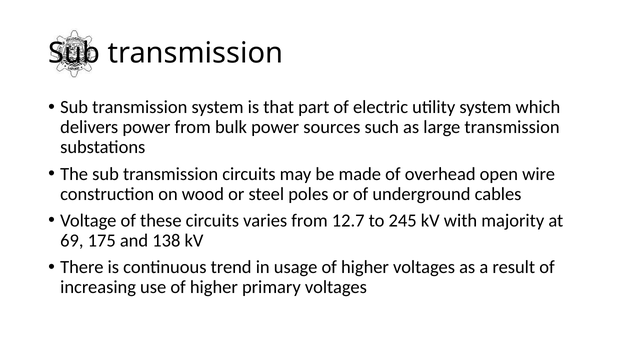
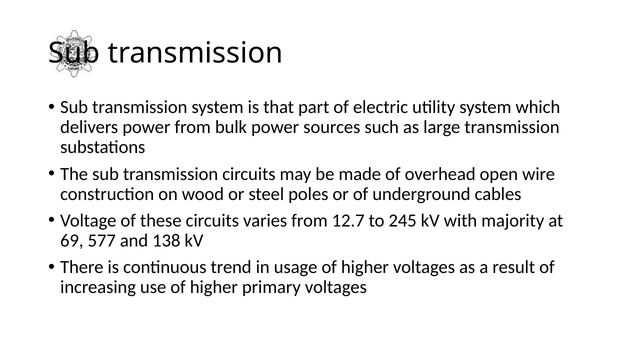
175: 175 -> 577 (102, 240)
